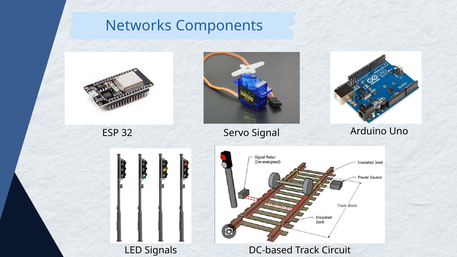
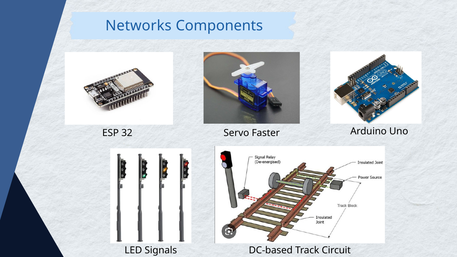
Signal: Signal -> Faster (266, 133)
